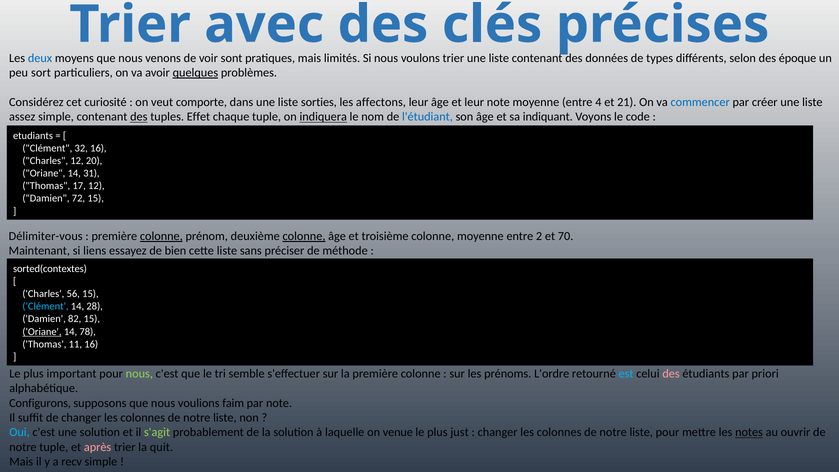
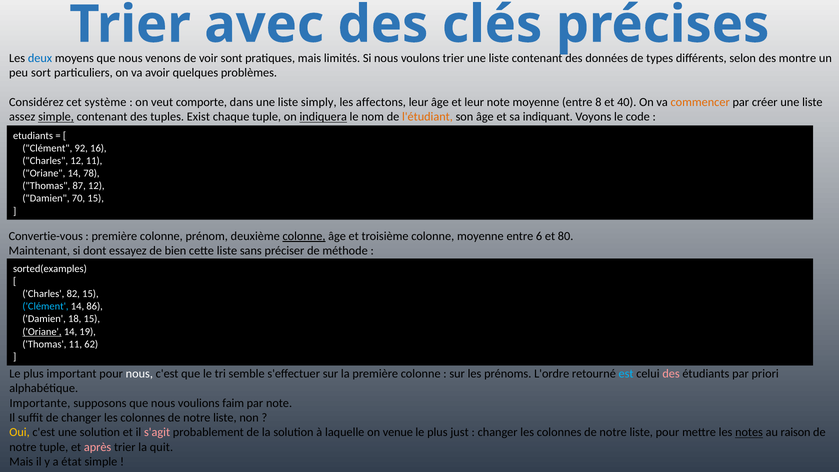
époque: époque -> montre (797, 58)
quelques underline: present -> none (195, 73)
curiosité: curiosité -> système (105, 102)
sorties: sorties -> simply (319, 102)
4: 4 -> 8 (598, 102)
21: 21 -> 40 (627, 102)
commencer colour: blue -> orange (700, 102)
simple underline: none -> present (56, 117)
des underline: present -> none (139, 117)
Effet: Effet -> Exist (198, 117)
l'étudiant colour: blue -> orange (427, 117)
32: 32 -> 92 (81, 148)
12 20: 20 -> 11 (94, 161)
31: 31 -> 78 (91, 173)
17: 17 -> 87 (79, 186)
72: 72 -> 70 (78, 198)
Délimiter-vous: Délimiter-vous -> Convertie-vous (46, 236)
colonne underline: present -> none (161, 236)
2: 2 -> 6 (539, 236)
70: 70 -> 80 (566, 236)
liens: liens -> dont (95, 251)
sorted(contextes: sorted(contextes -> sorted(examples (50, 269)
56: 56 -> 82 (73, 294)
28: 28 -> 86 (95, 306)
82: 82 -> 18 (75, 319)
78: 78 -> 19 (88, 332)
11 16: 16 -> 62 (91, 344)
nous colour: light green -> white (139, 374)
Configurons: Configurons -> Importante (40, 403)
Oui colour: light blue -> yellow (19, 432)
s'agit colour: light green -> pink (157, 432)
ouvrir: ouvrir -> raison (796, 432)
recv: recv -> état (72, 462)
